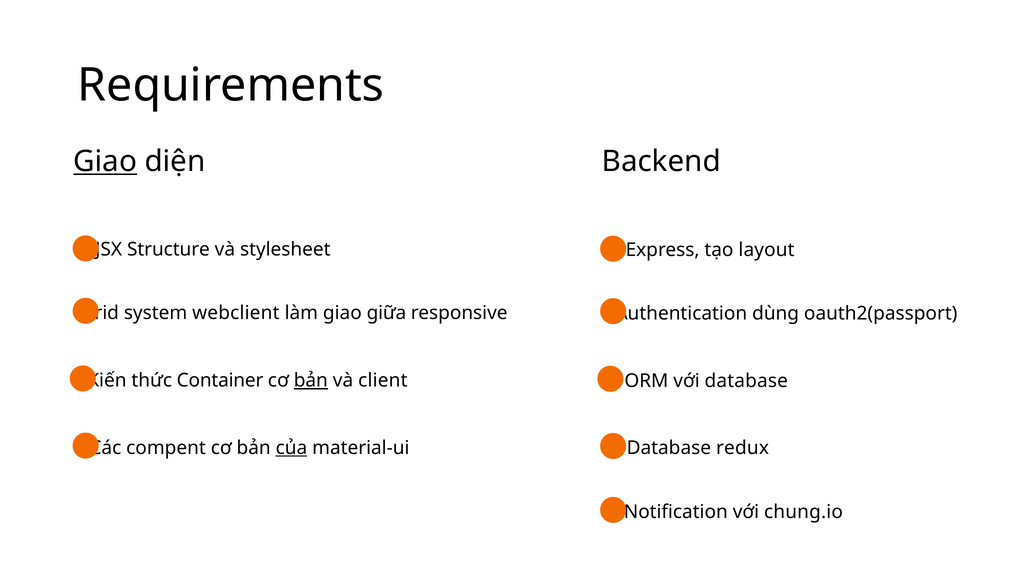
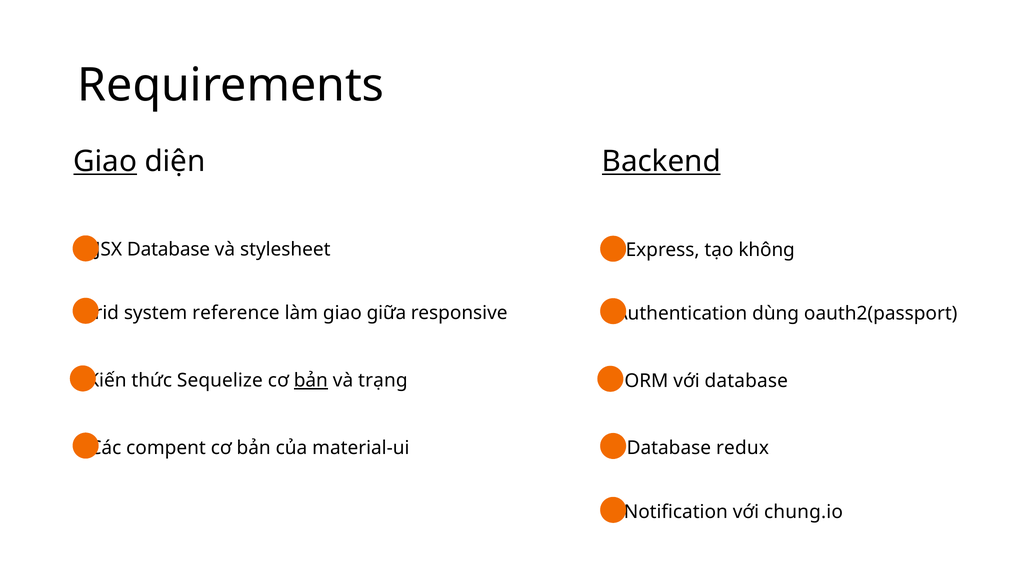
Backend underline: none -> present (661, 161)
Structure: Structure -> Database (169, 249)
layout: layout -> không (767, 250)
webclient: webclient -> reference (236, 313)
Container: Container -> Sequelize (220, 380)
client: client -> trạng (383, 380)
của underline: present -> none (291, 447)
